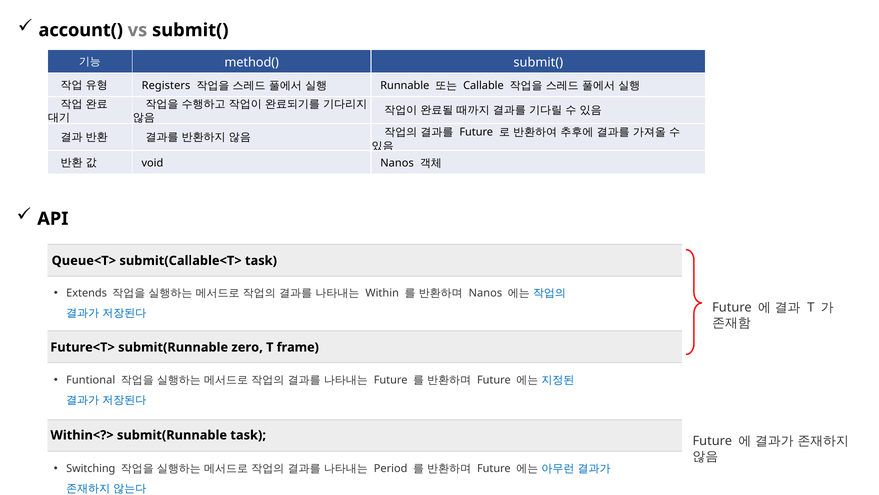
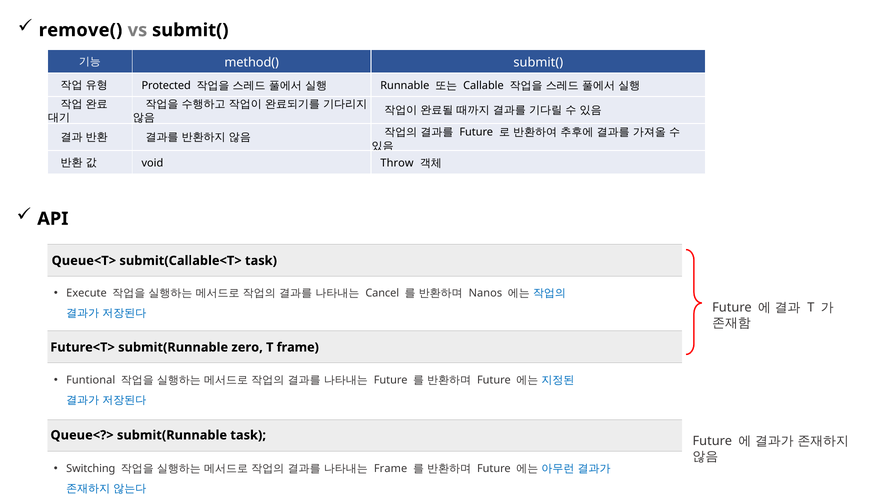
account(: account( -> remove( (81, 30)
Registers: Registers -> Protected (166, 86)
void Nanos: Nanos -> Throw (397, 163)
Extends: Extends -> Execute (87, 293)
Within: Within -> Cancel (382, 293)
Within<?>: Within<?> -> Queue<?> (82, 435)
Period: Period -> Frame (391, 468)
